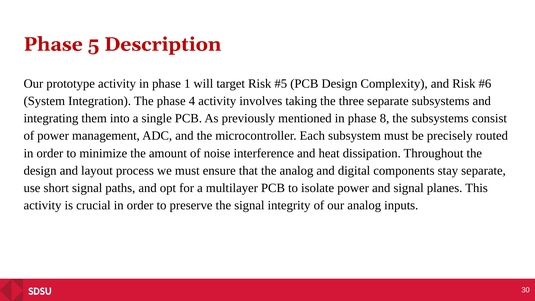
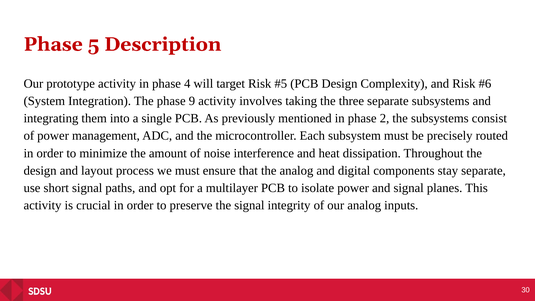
1: 1 -> 4 (187, 83)
4: 4 -> 9 (192, 101)
8: 8 -> 2 (385, 118)
